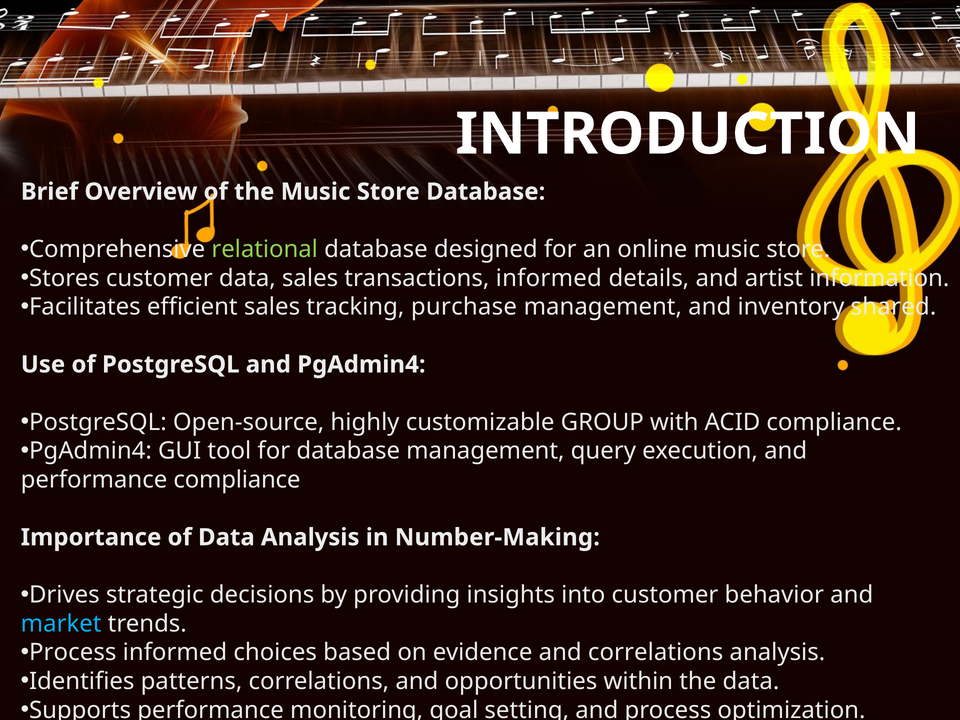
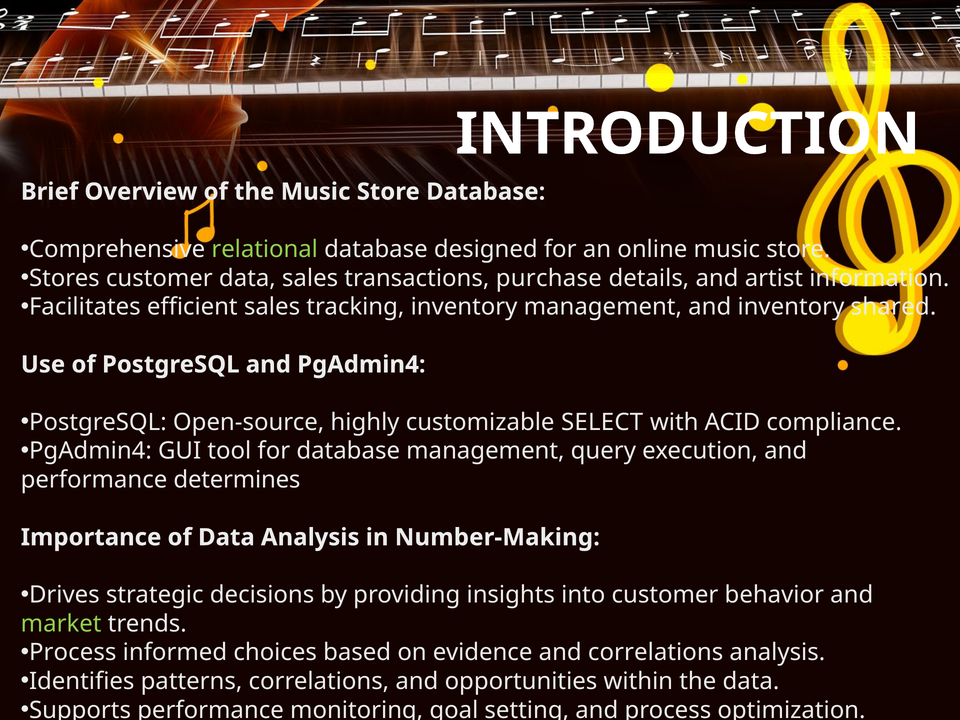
transactions informed: informed -> purchase (549, 278)
tracking purchase: purchase -> inventory (464, 307)
GROUP: GROUP -> SELECT (602, 422)
performance compliance: compliance -> determines (237, 480)
market colour: light blue -> light green (61, 624)
